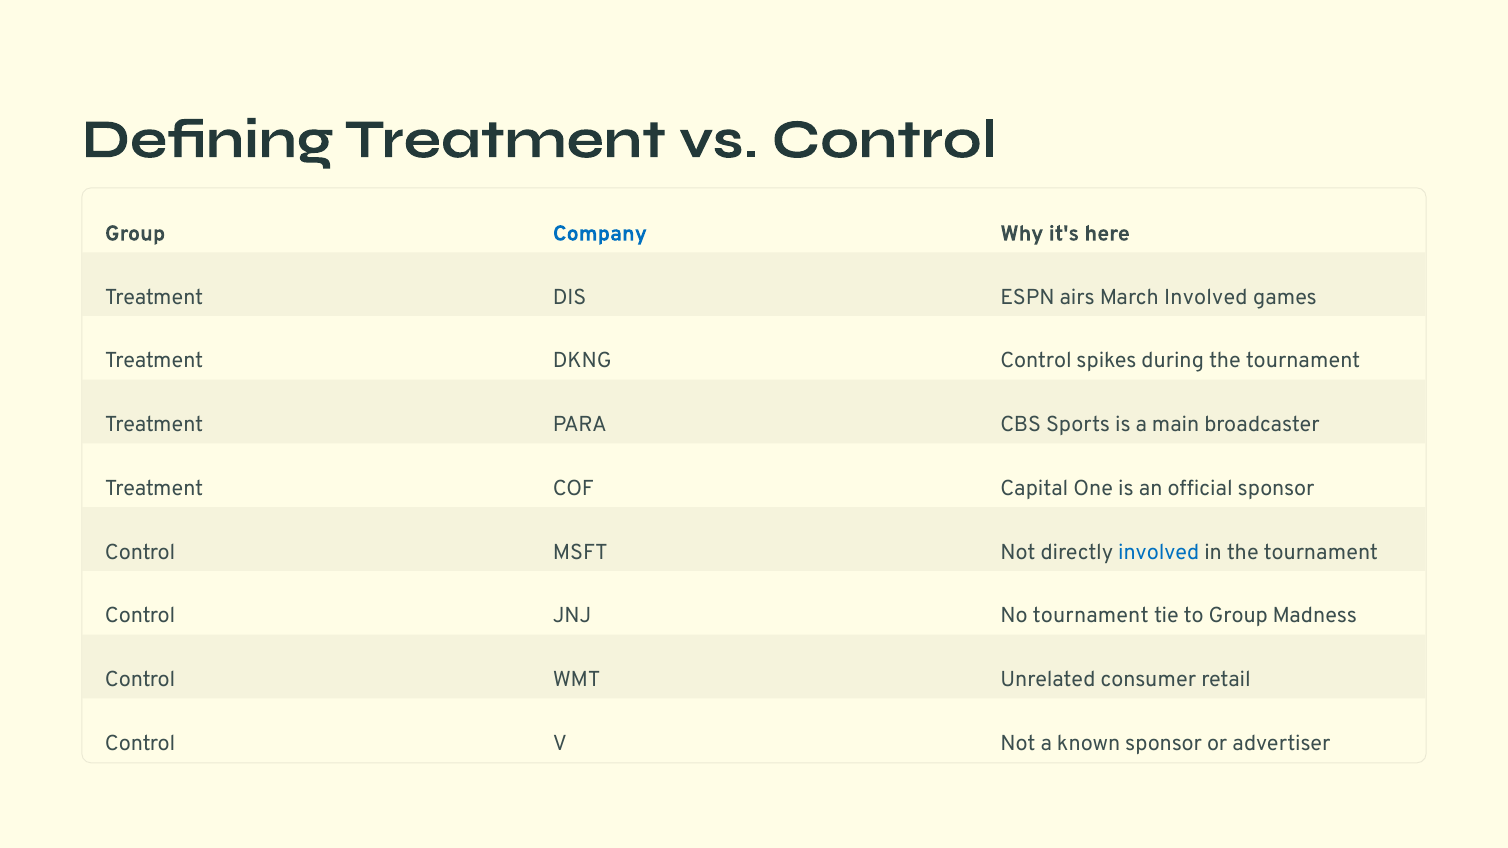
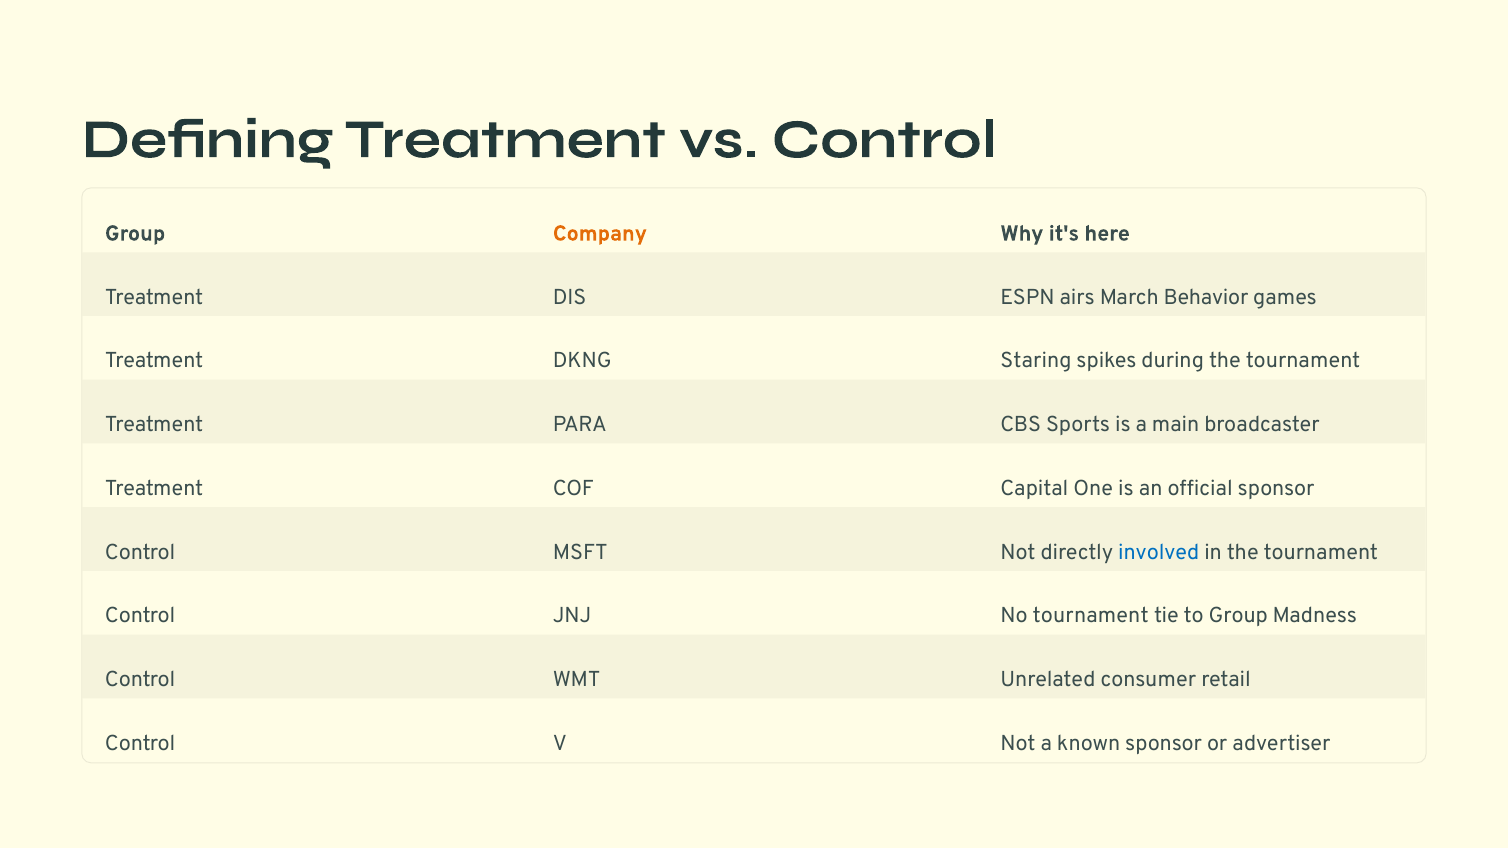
Company colour: blue -> orange (600, 233)
March Involved: Involved -> Behavior (1206, 297)
DKNG Control: Control -> Staring (1036, 361)
